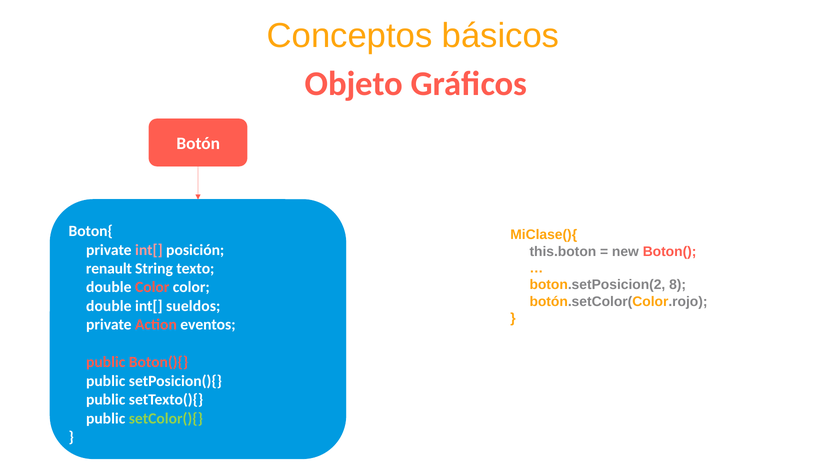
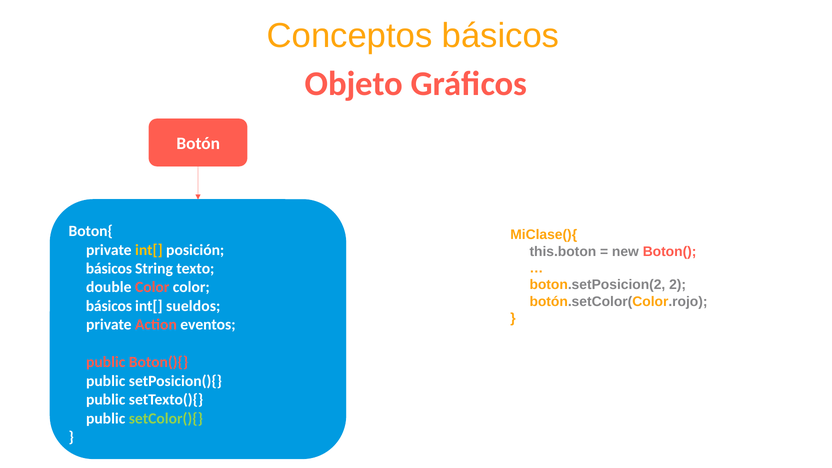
int[ colour: pink -> yellow (149, 250)
renault: renault -> básicos (109, 269)
8: 8 -> 2 (678, 285)
double: double -> básicos (109, 306)
